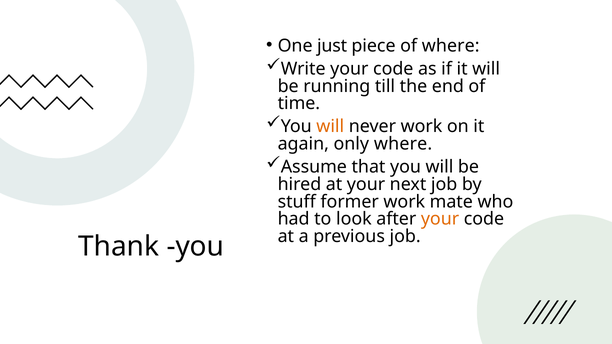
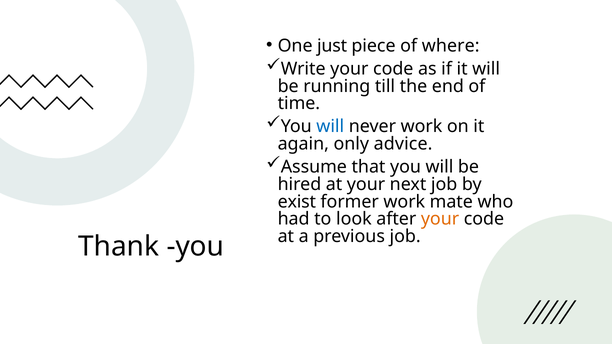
will colour: orange -> blue (330, 127)
only where: where -> advice (403, 144)
stuff: stuff -> exist (297, 202)
